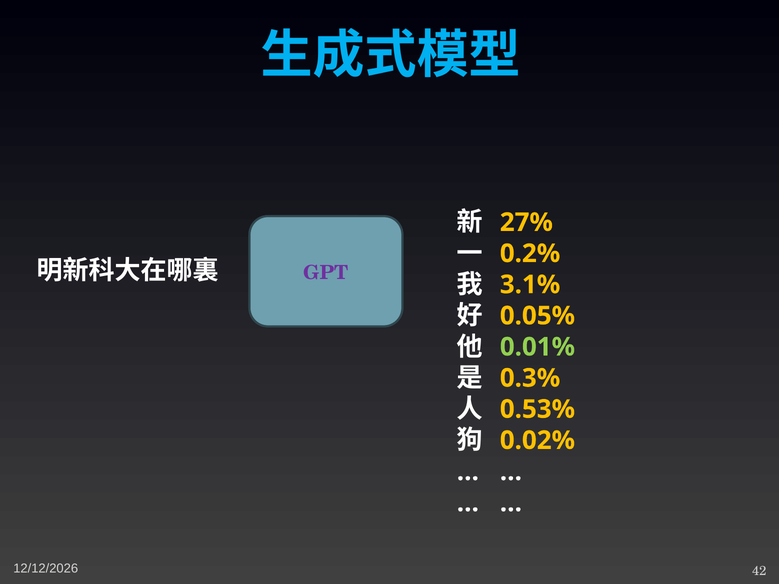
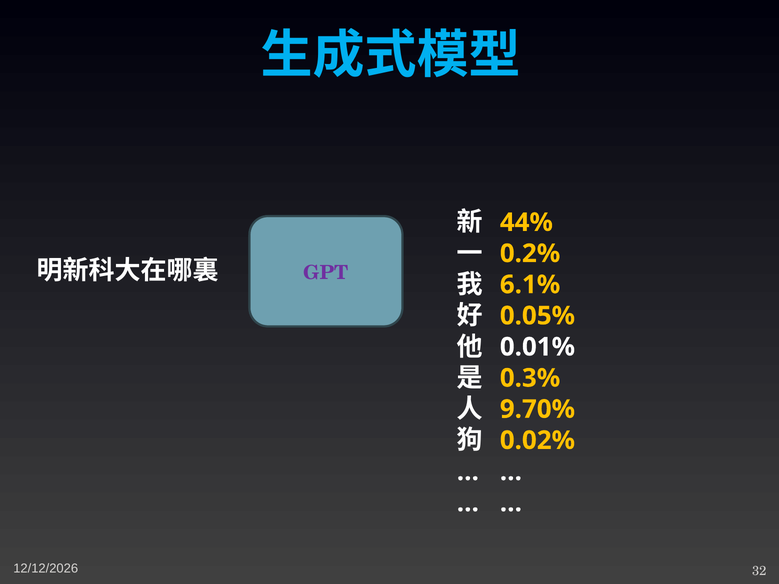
27%: 27% -> 44% (526, 222)
3.1%: 3.1% -> 6.1% (530, 285)
0.01% colour: light green -> white (537, 347)
0.53%: 0.53% -> 9.70% (537, 409)
42: 42 -> 32 (759, 571)
